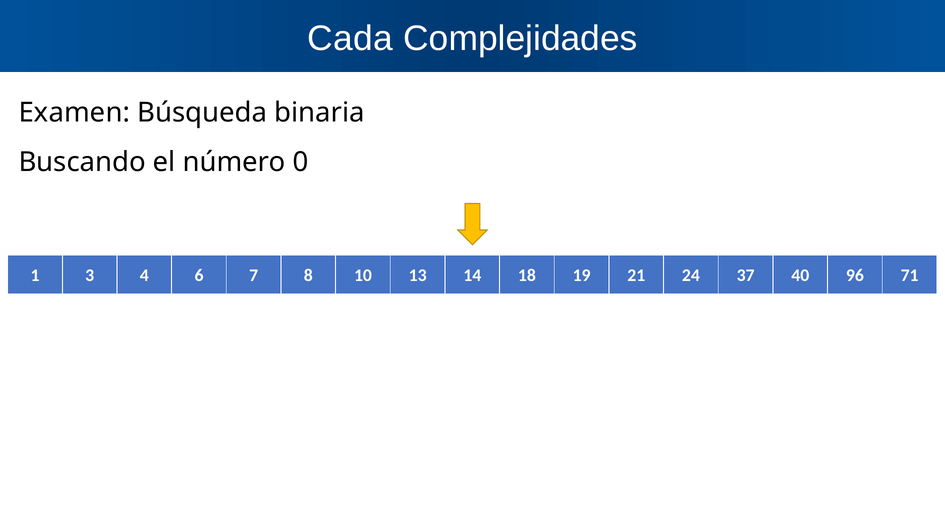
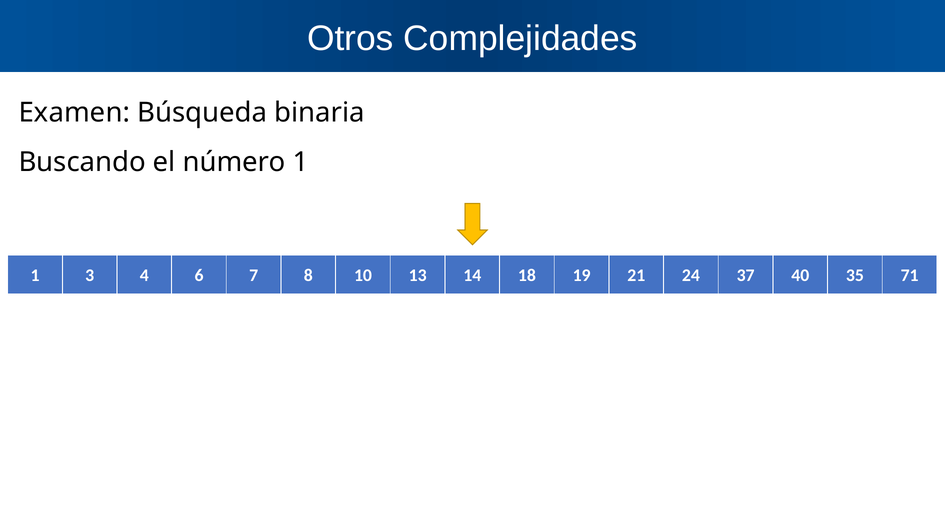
Cada: Cada -> Otros (350, 39)
número 0: 0 -> 1 (300, 162)
96: 96 -> 35 (855, 275)
